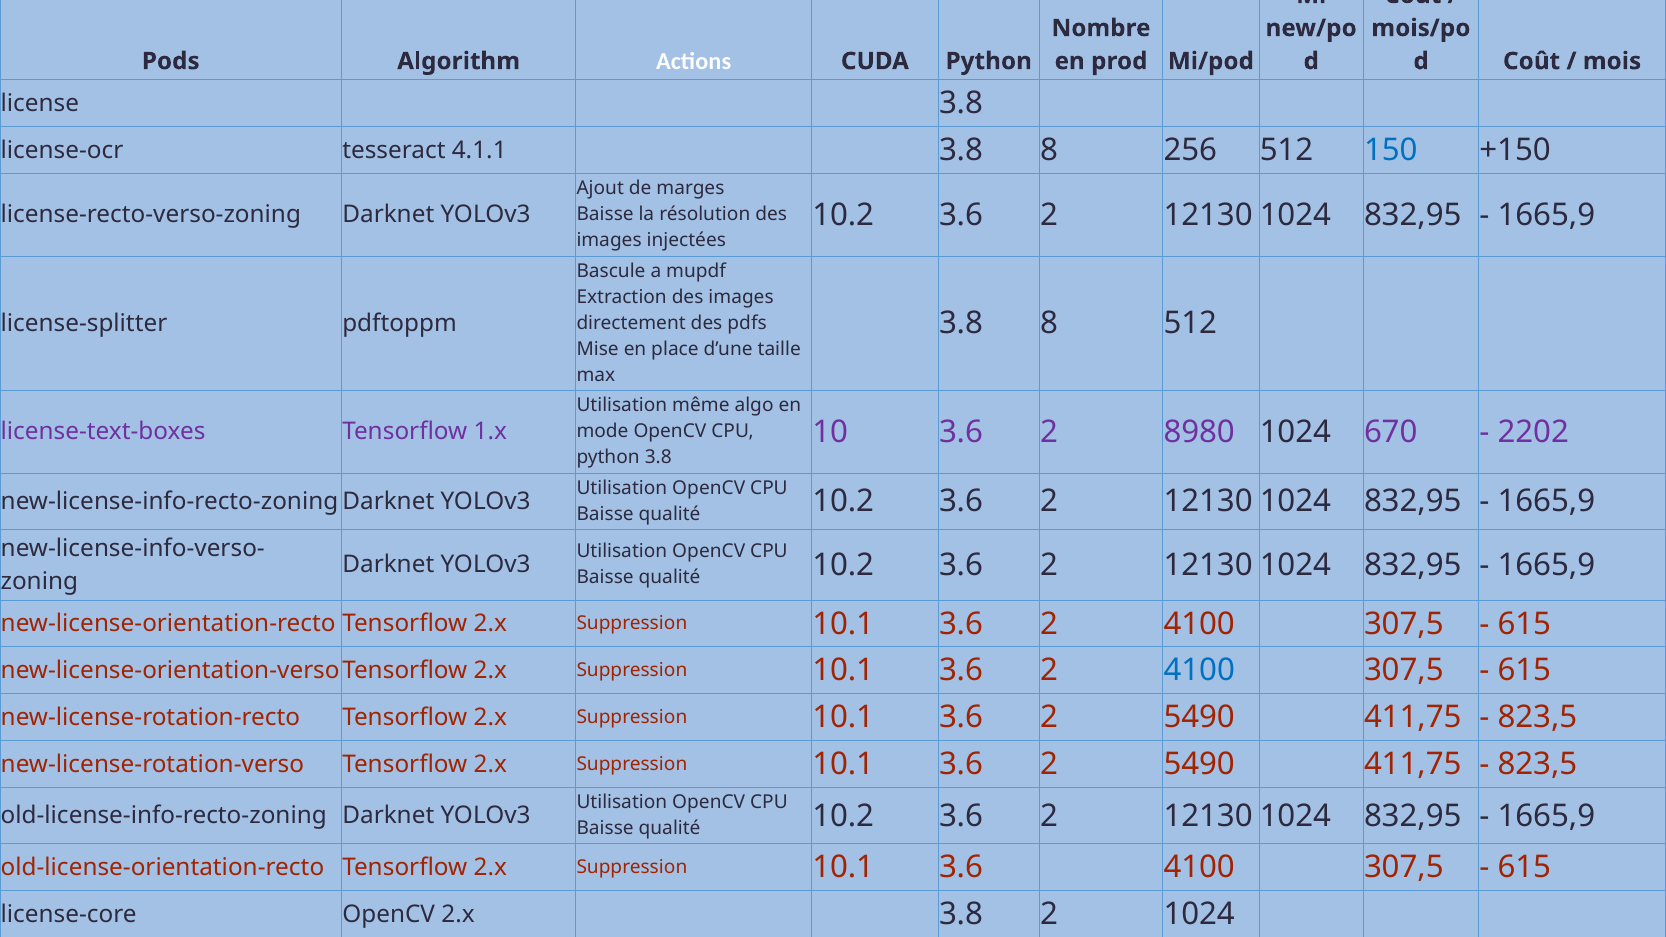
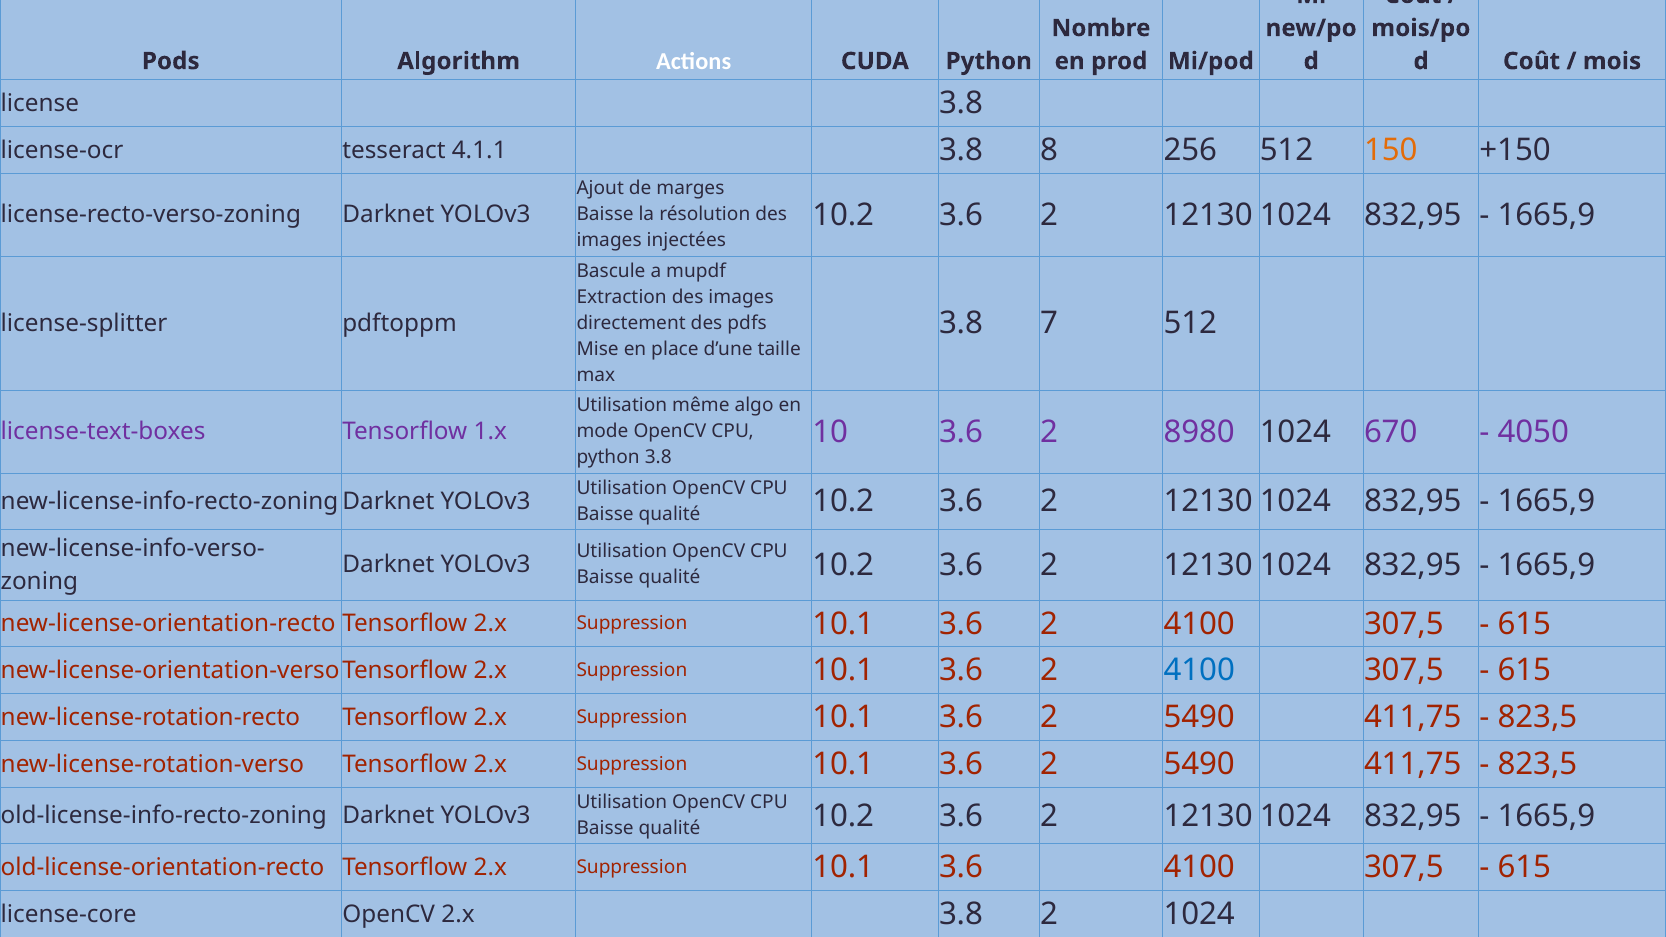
150 colour: blue -> orange (1391, 151)
8: 8 -> 7 (1049, 324)
2202: 2202 -> 4050 (1533, 432)
